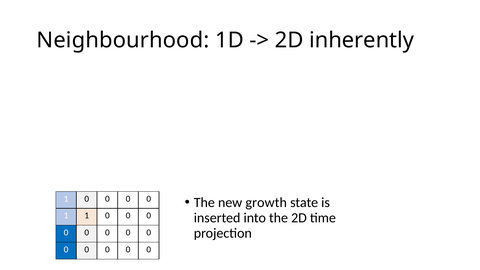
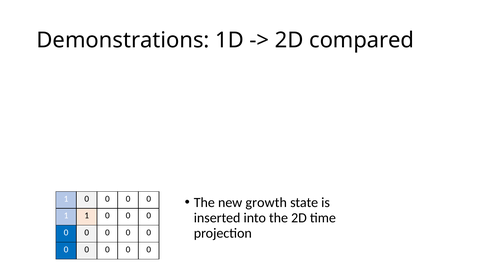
Neighbourhood: Neighbourhood -> Demonstrations (123, 40)
inherently: inherently -> compared (362, 40)
